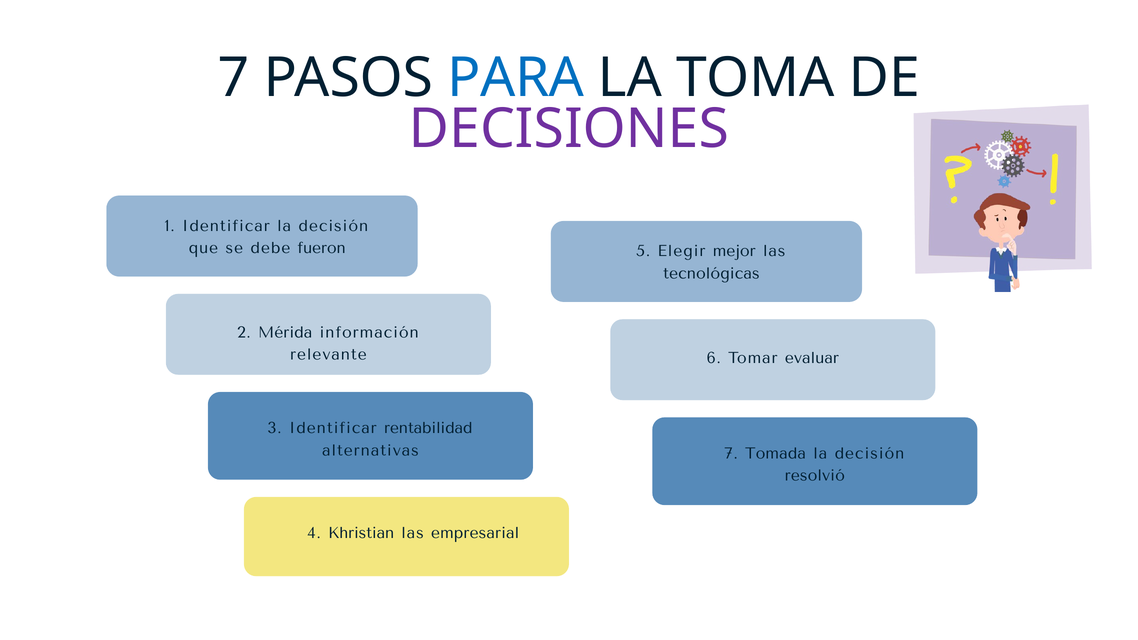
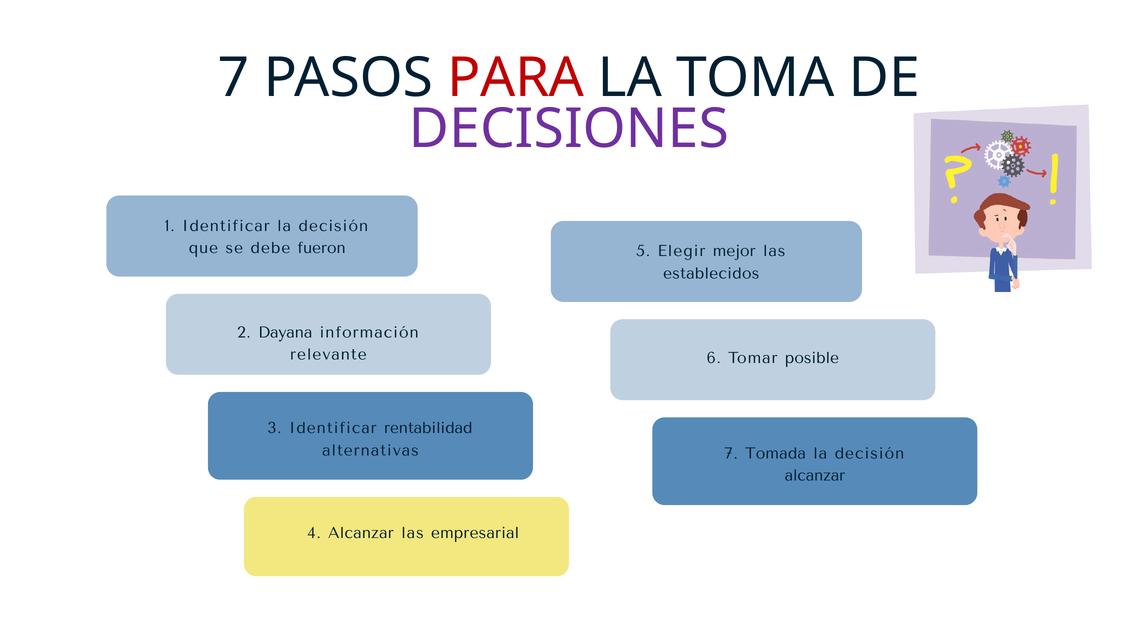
PARA colour: blue -> red (516, 78)
tecnológicas: tecnológicas -> establecidos (711, 273)
Mérida: Mérida -> Dayana (285, 333)
evaluar: evaluar -> posible (812, 358)
resolvió: resolvió -> alcanzar (815, 476)
4 Khristian: Khristian -> Alcanzar (361, 533)
